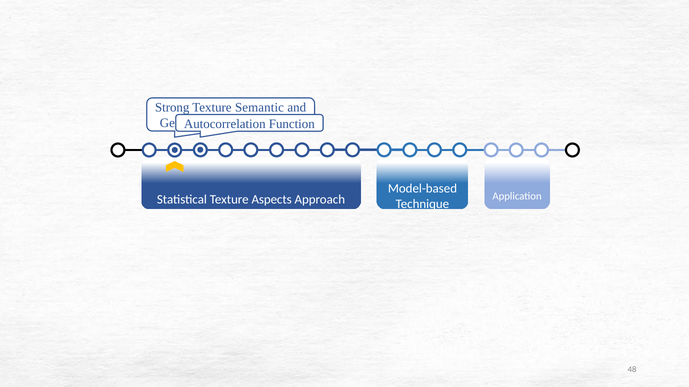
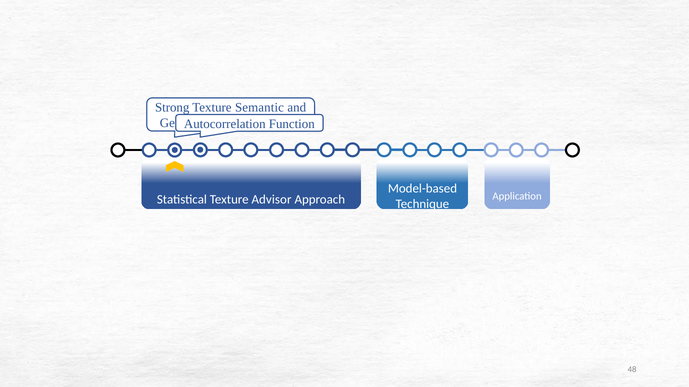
Aspects: Aspects -> Advisor (272, 200)
